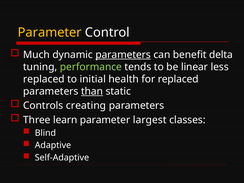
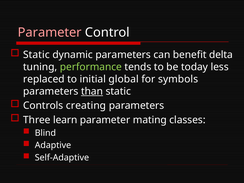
Parameter colour: yellow -> pink (50, 33)
Much: Much -> Static (36, 55)
parameters underline: present -> none (123, 55)
linear: linear -> today (194, 67)
health: health -> global (124, 79)
for replaced: replaced -> symbols (178, 79)
largest: largest -> mating (150, 120)
